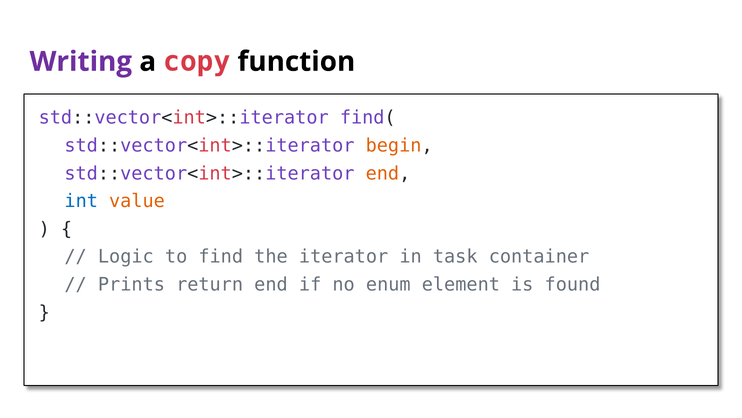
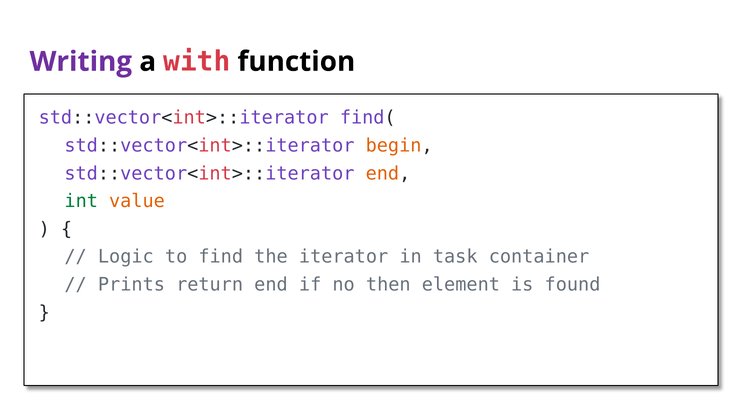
copy: copy -> with (197, 62)
int colour: blue -> green (81, 201)
enum: enum -> then (388, 284)
